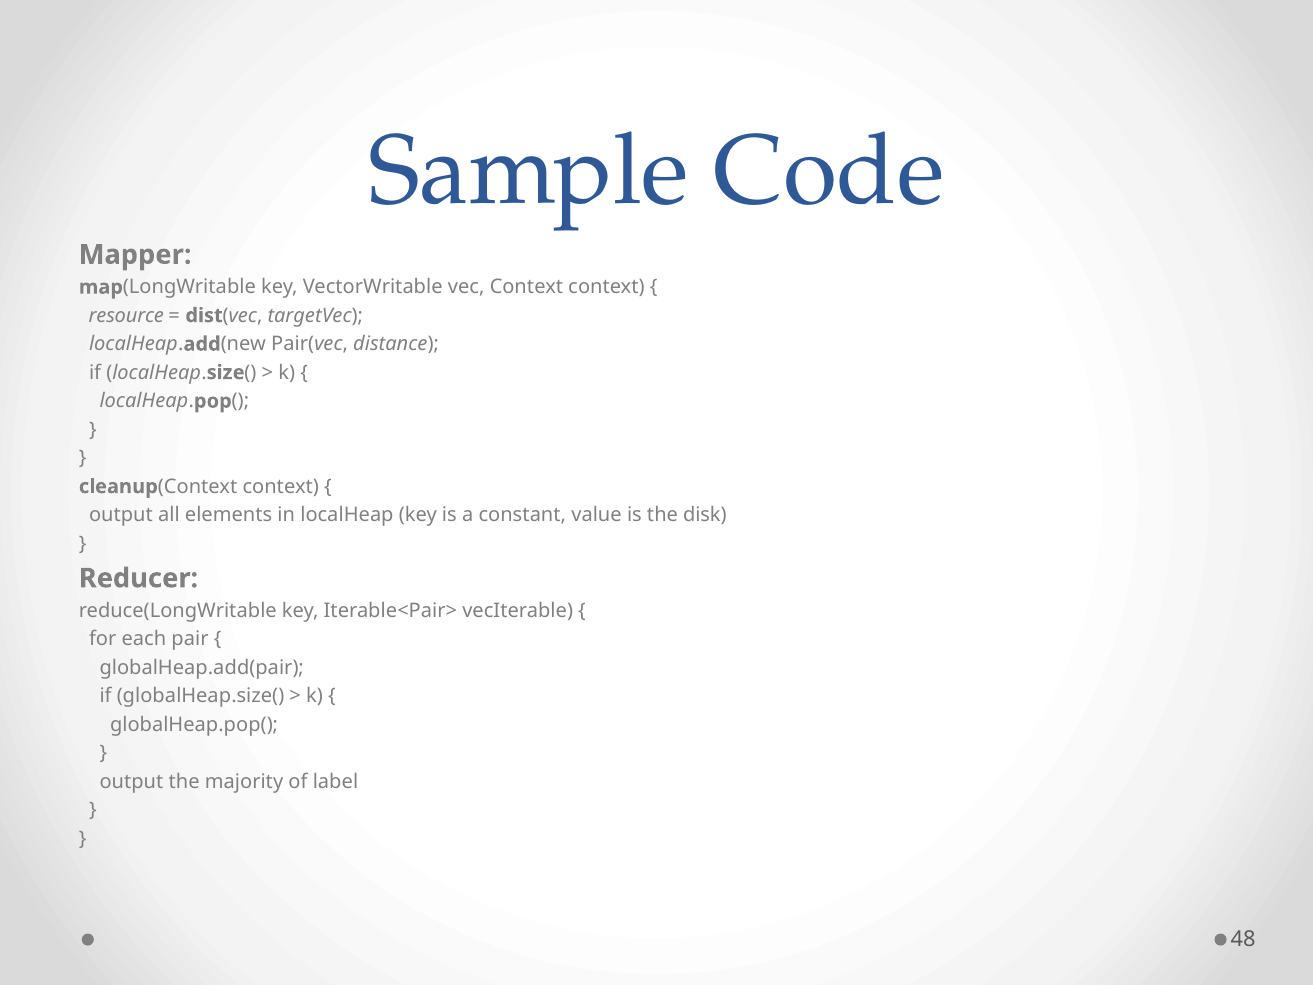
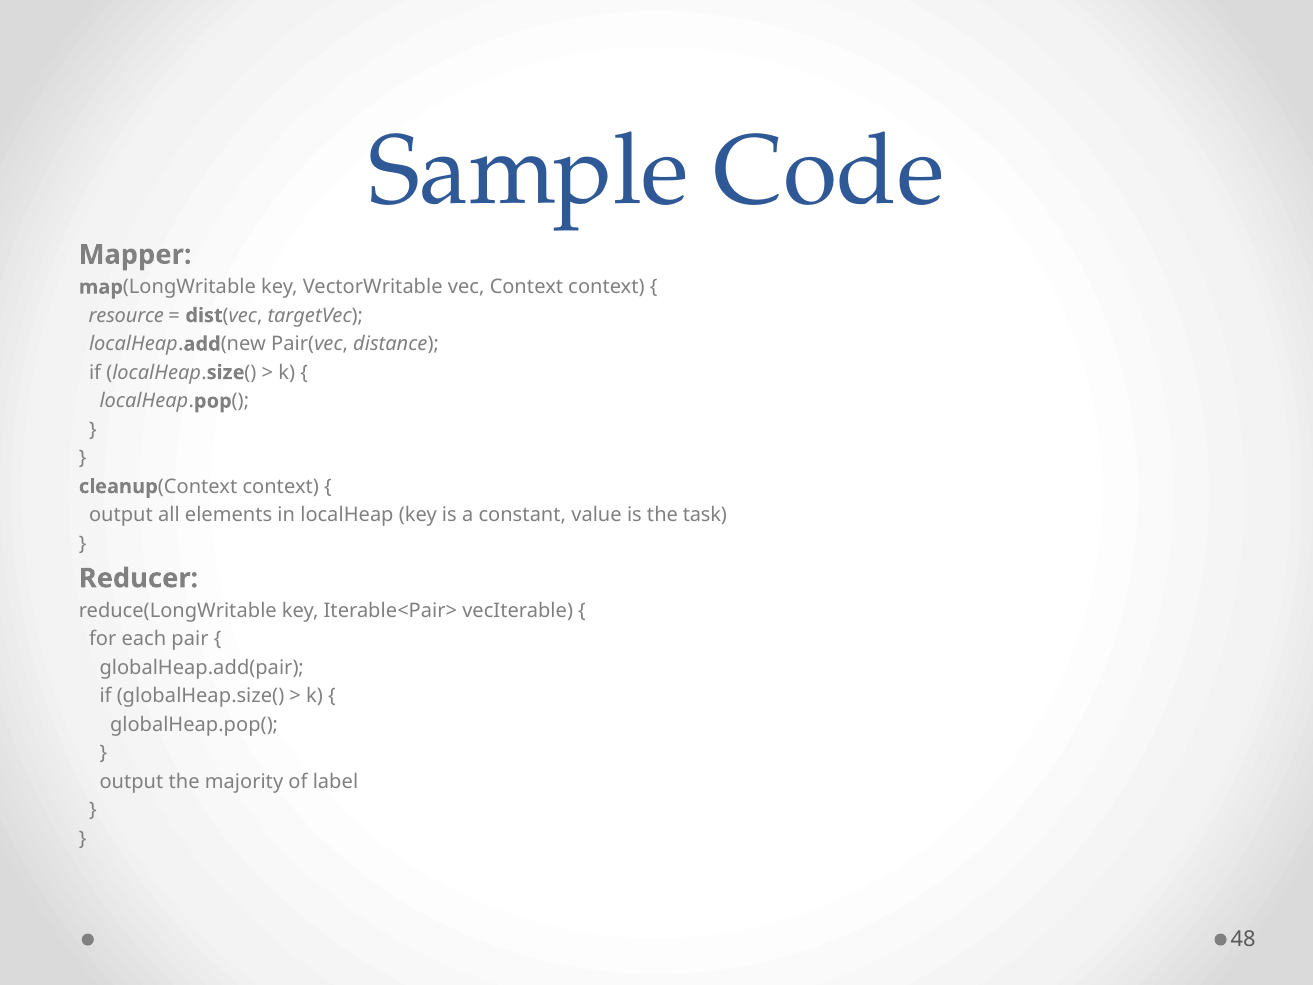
disk: disk -> task (705, 515)
